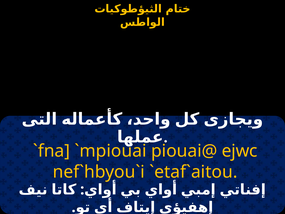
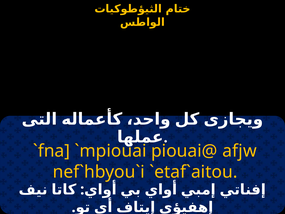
ejwc: ejwc -> afjw (239, 151)
